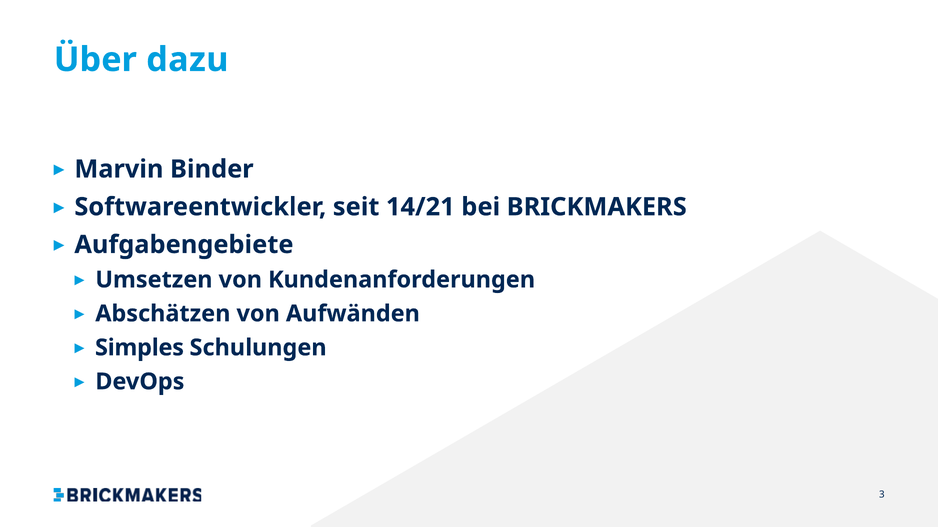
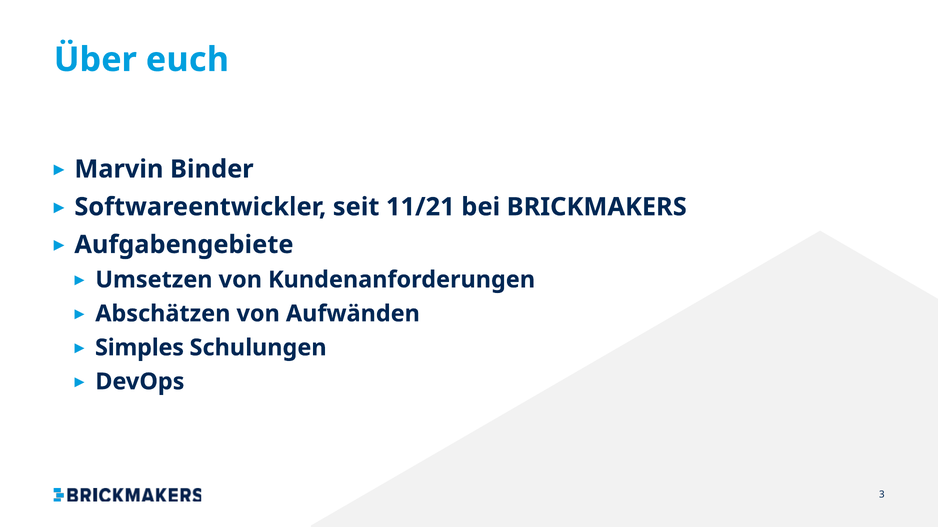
dazu: dazu -> euch (187, 60)
14/21: 14/21 -> 11/21 (420, 207)
